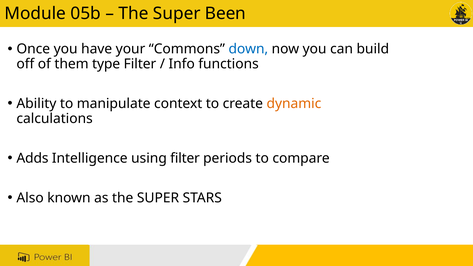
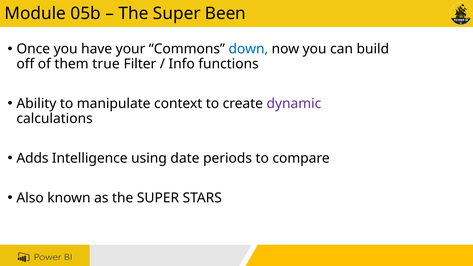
type: type -> true (106, 64)
dynamic colour: orange -> purple (294, 104)
using filter: filter -> date (185, 158)
